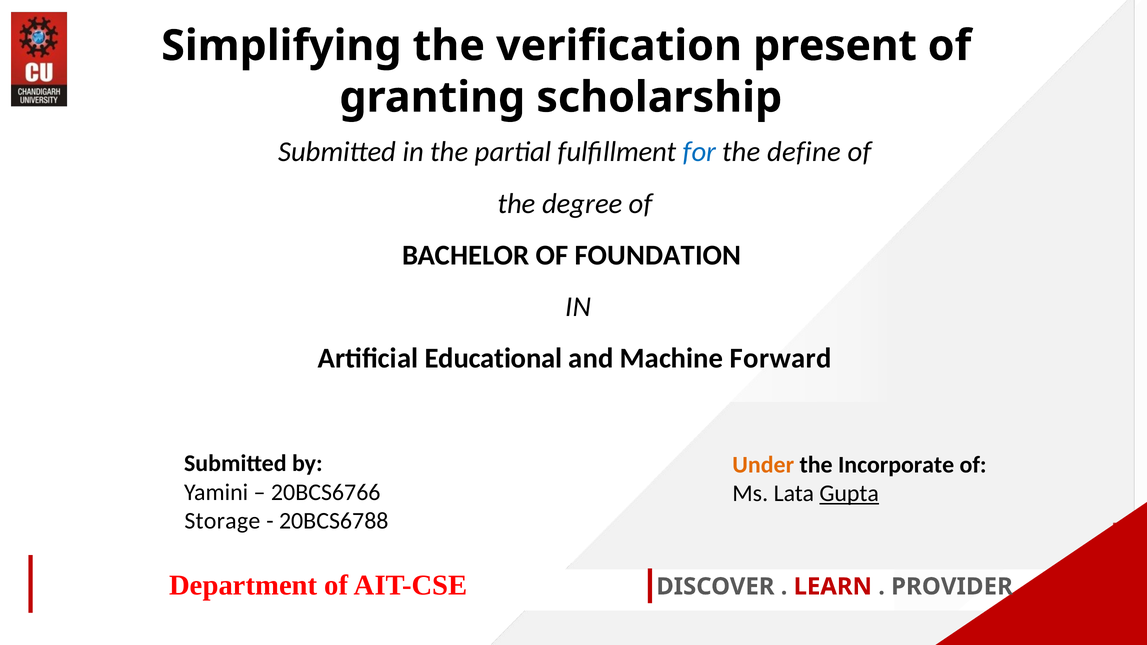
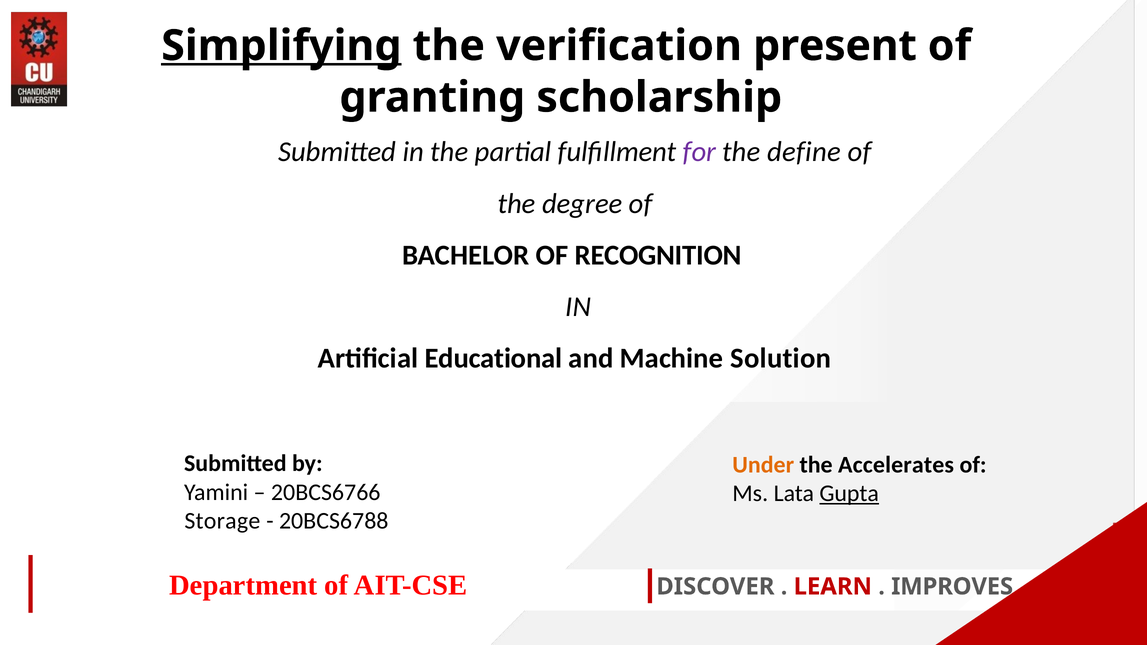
Simplifying underline: none -> present (281, 46)
for colour: blue -> purple (699, 152)
FOUNDATION: FOUNDATION -> RECOGNITION (658, 255)
Forward: Forward -> Solution (781, 358)
Incorporate: Incorporate -> Accelerates (896, 465)
PROVIDER: PROVIDER -> IMPROVES (952, 587)
